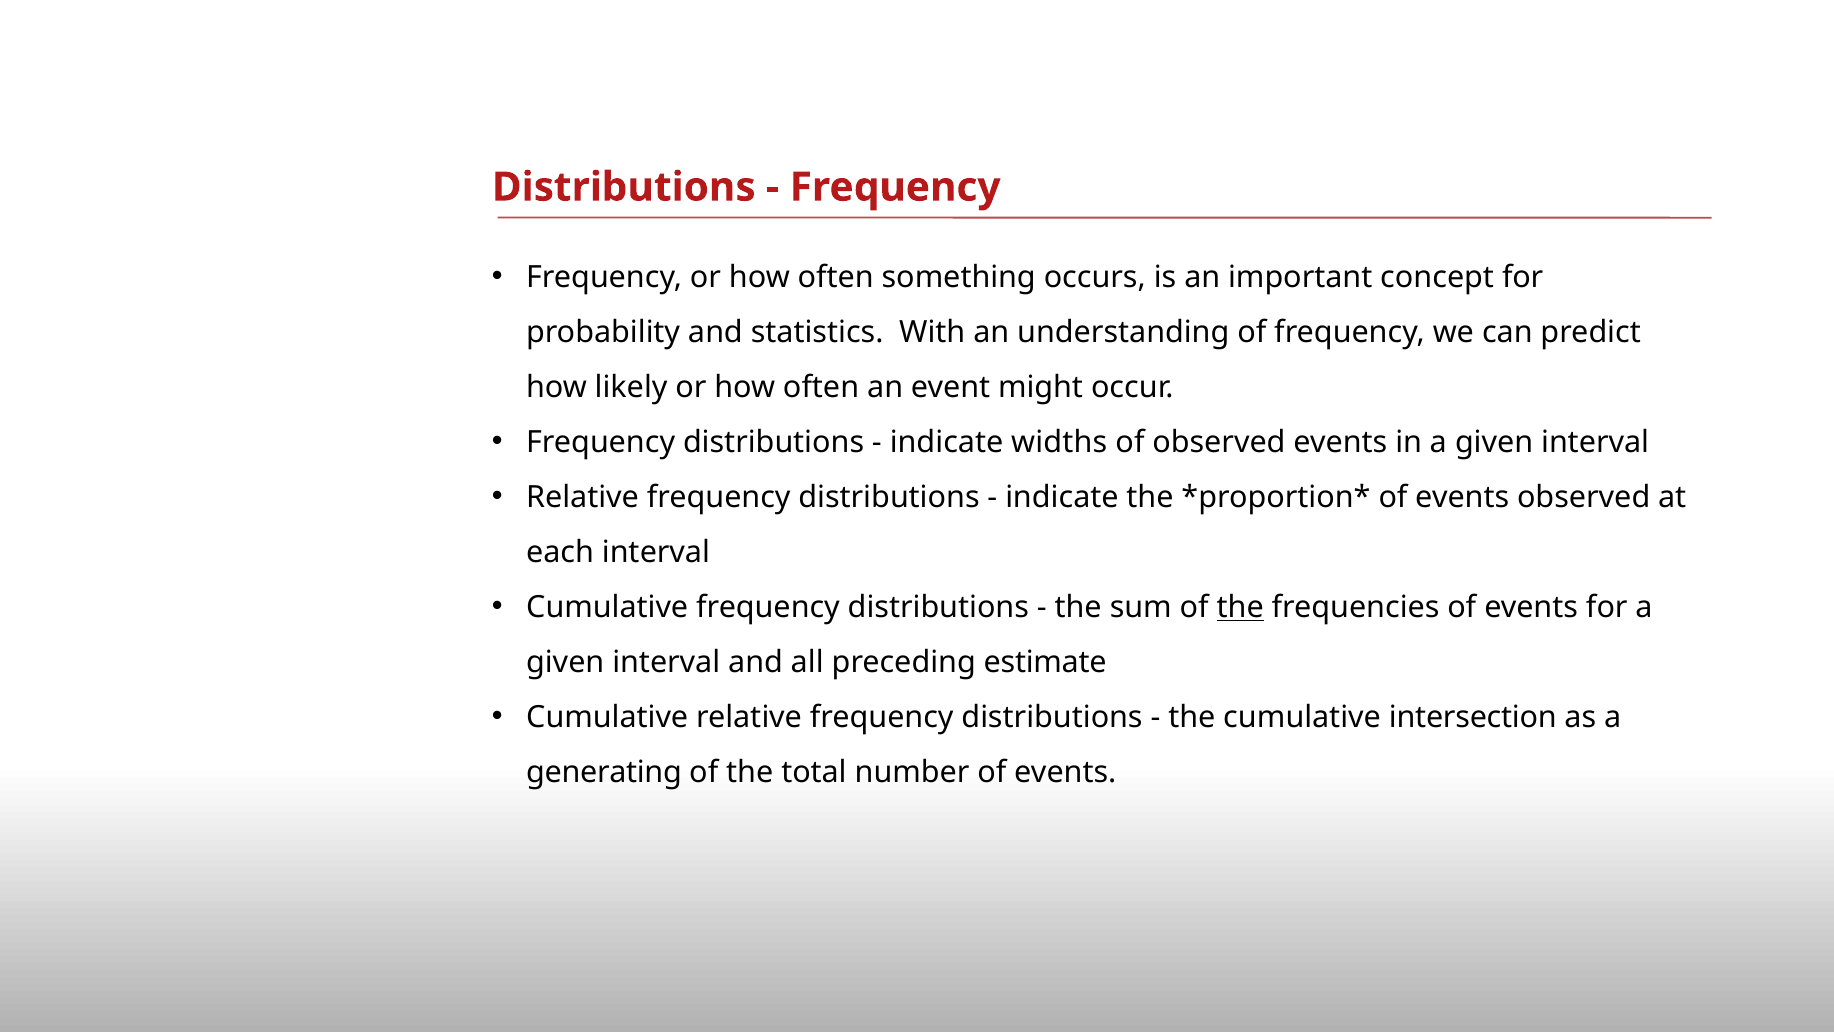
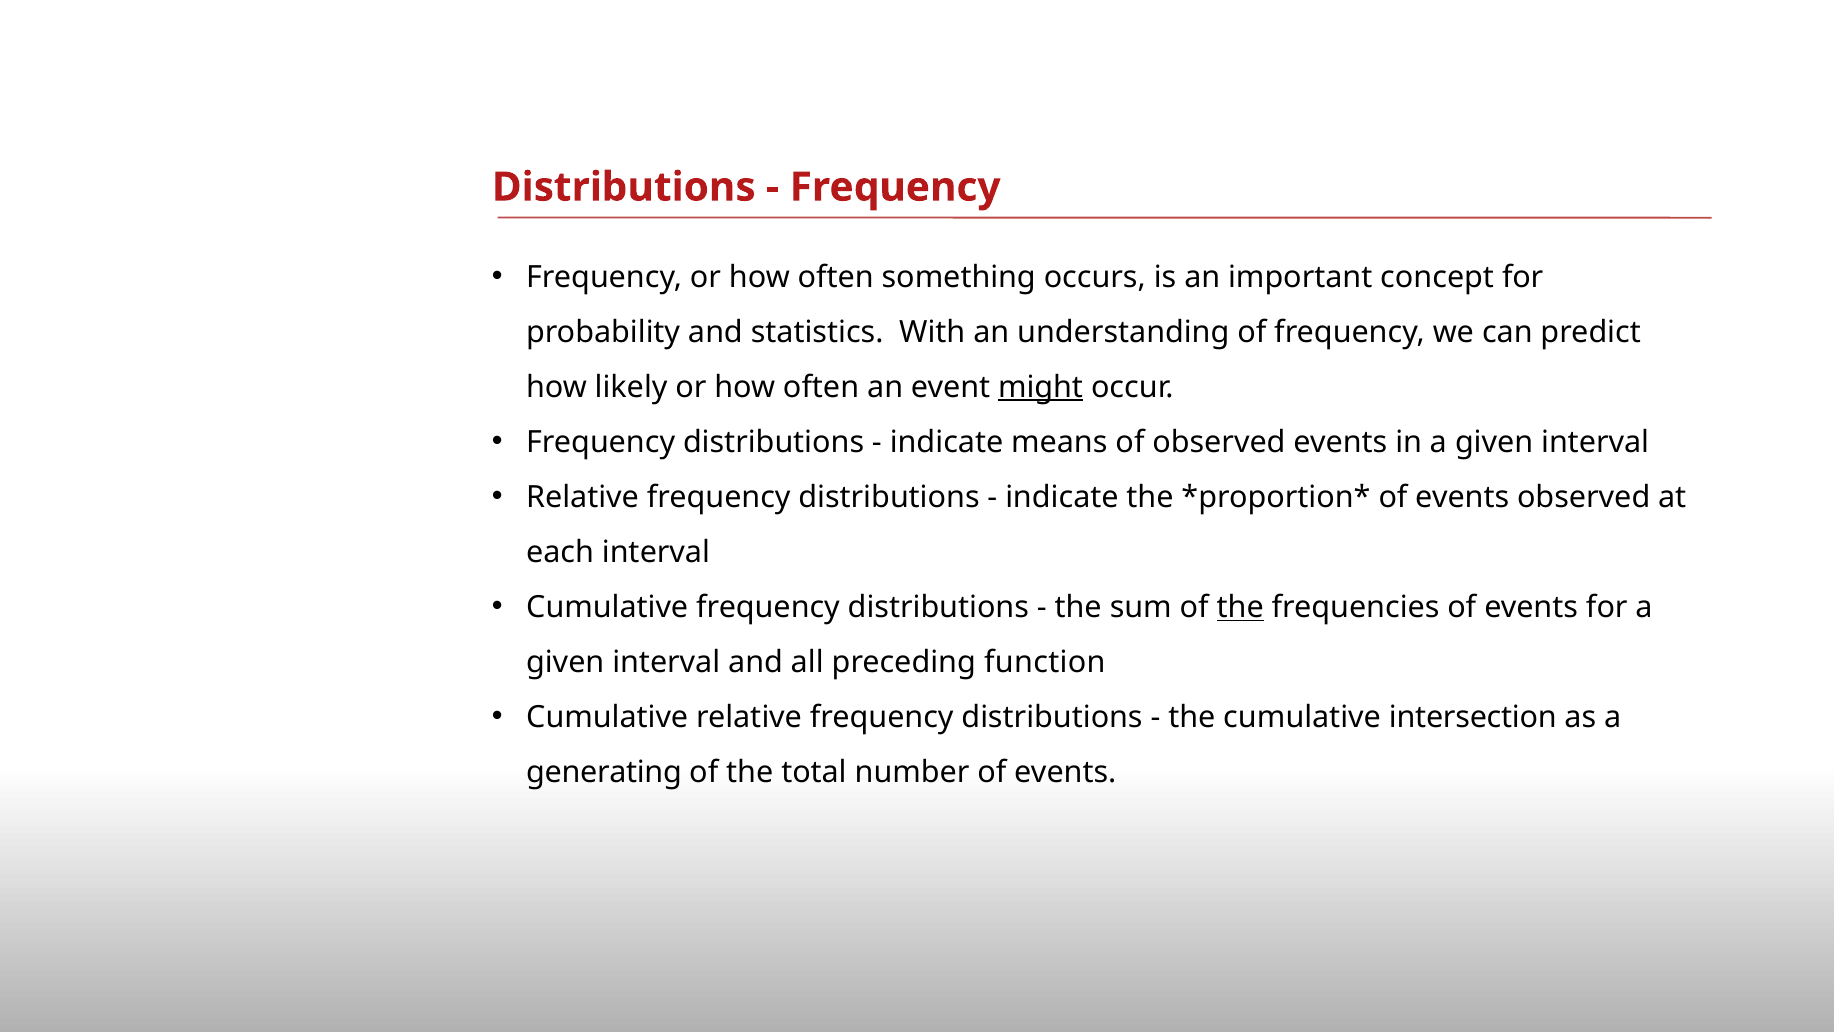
might underline: none -> present (1041, 387)
widths: widths -> means (1059, 442)
estimate: estimate -> function (1045, 662)
